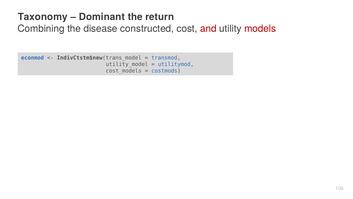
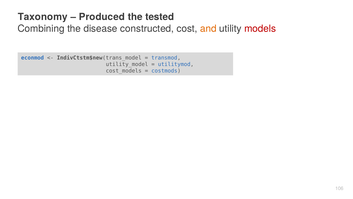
Dominant: Dominant -> Produced (102, 17)
return: return -> tested (160, 17)
and colour: red -> orange (208, 29)
